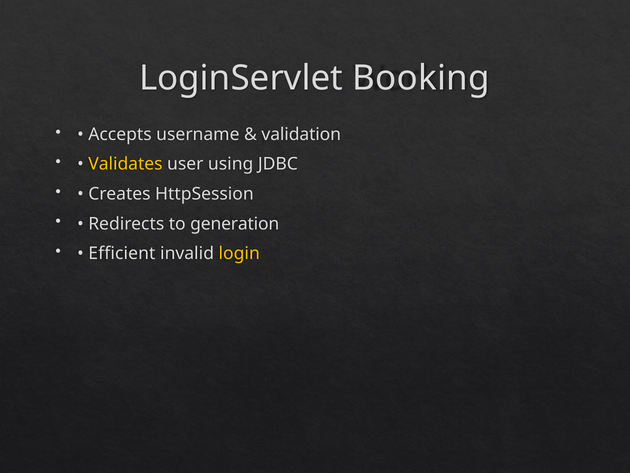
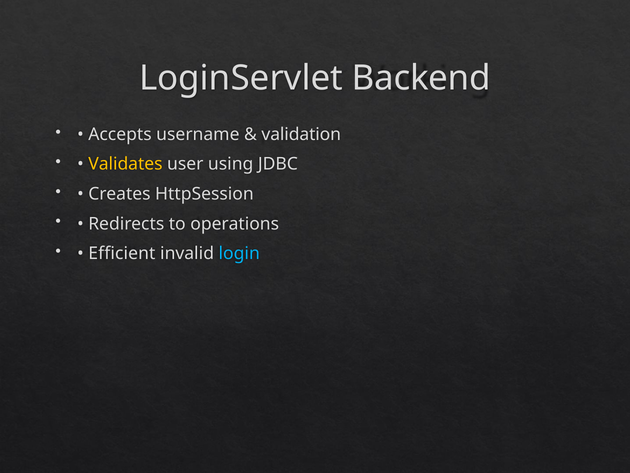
Booking: Booking -> Backend (421, 78)
generation: generation -> operations (235, 224)
login colour: yellow -> light blue (239, 253)
